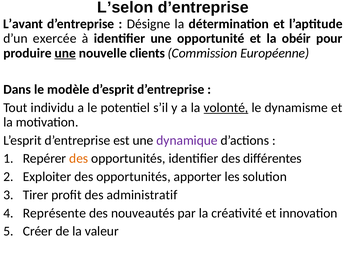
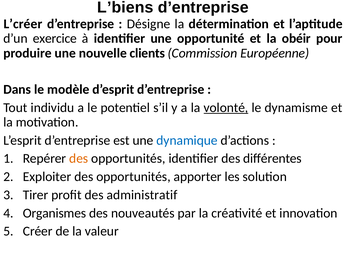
L’selon: L’selon -> L’biens (125, 7)
L’avant: L’avant -> L’créer (23, 24)
exercée: exercée -> exercice (55, 38)
une underline: present -> none (65, 53)
dynamique colour: purple -> blue (187, 140)
Représente: Représente -> Organismes (55, 213)
